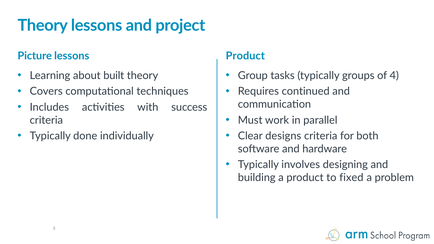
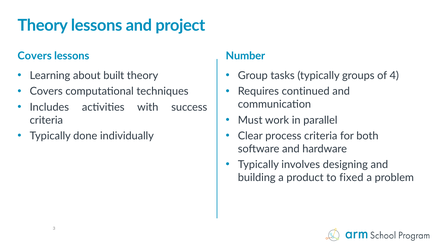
Picture: Picture -> Covers (35, 56)
Product: Product -> Number (245, 56)
designs: designs -> process (283, 136)
